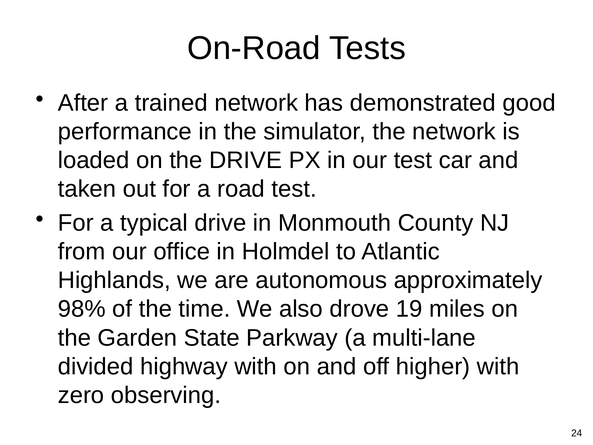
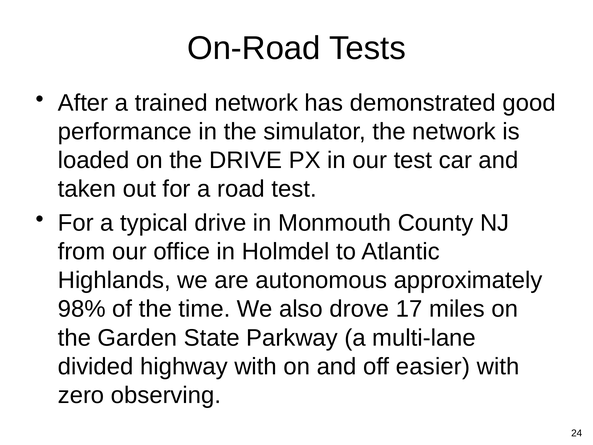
19: 19 -> 17 (409, 309)
higher: higher -> easier (433, 366)
